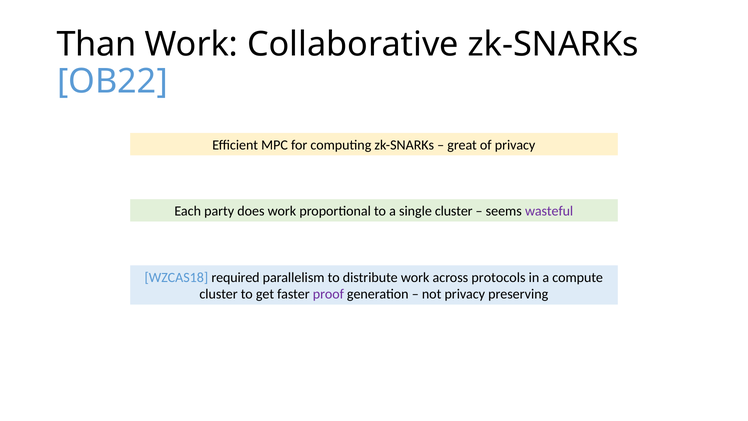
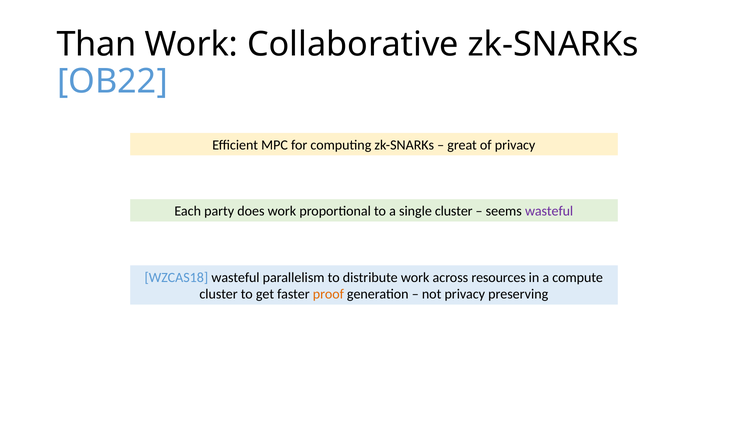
WZCAS18 required: required -> wasteful (236, 277)
protocols: protocols -> resources (499, 277)
proof colour: purple -> orange (328, 294)
